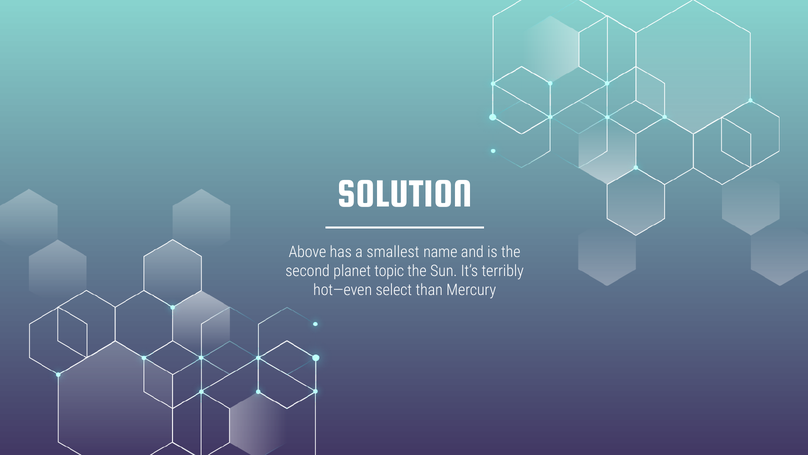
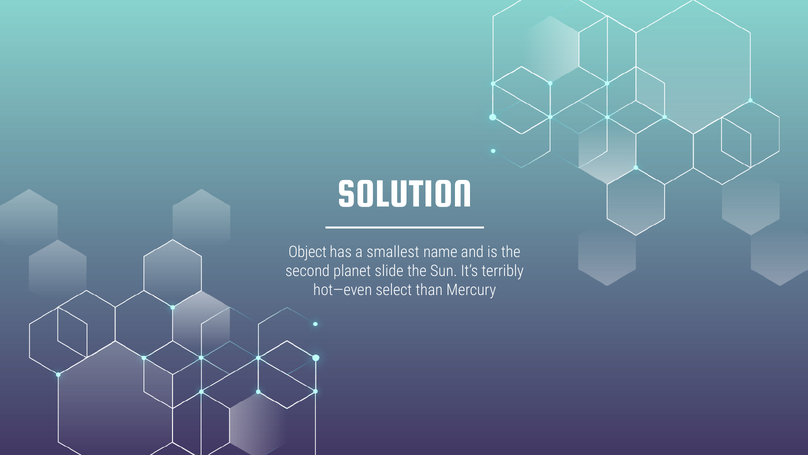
Above: Above -> Object (308, 252)
topic: topic -> slide (389, 271)
